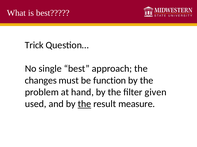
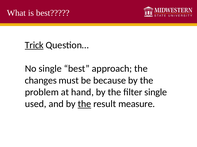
Trick underline: none -> present (34, 45)
function: function -> because (110, 81)
filter given: given -> single (156, 93)
